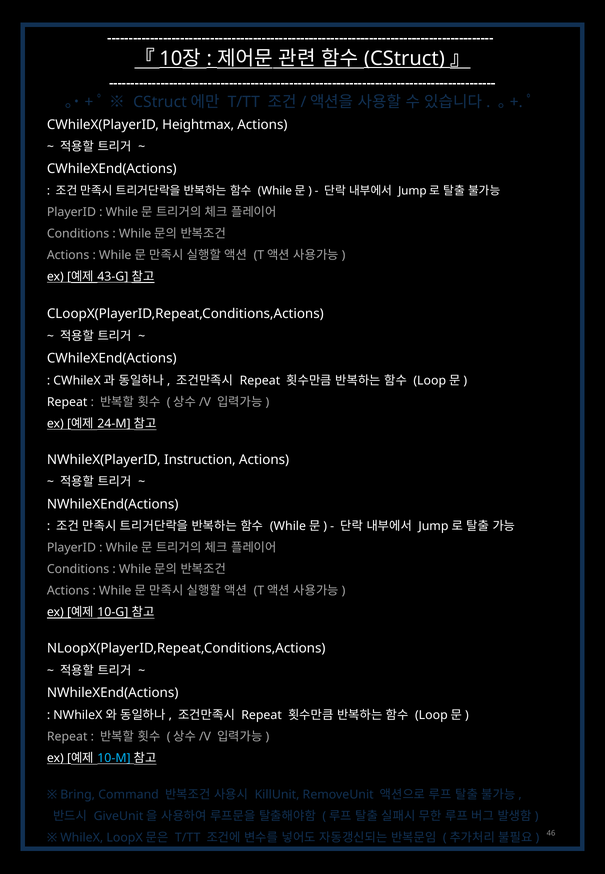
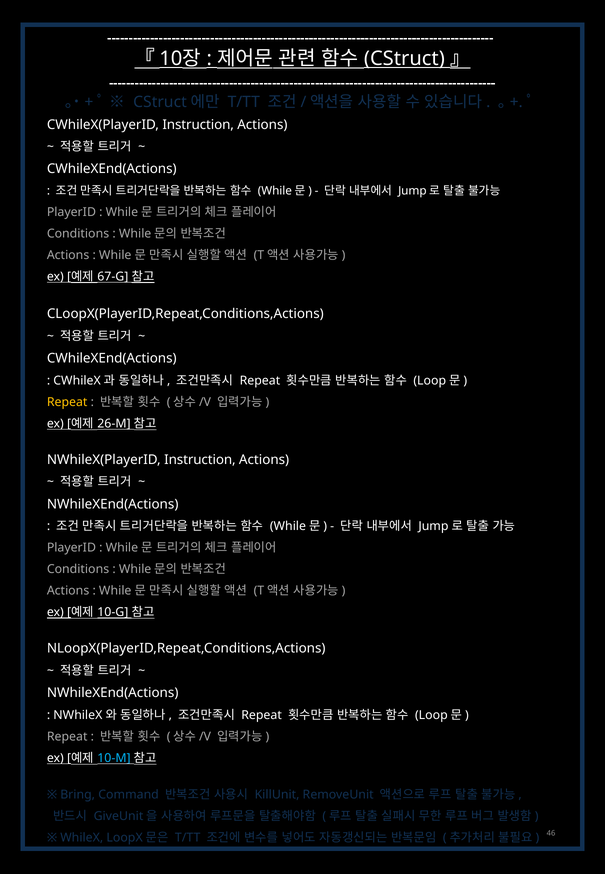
CWhileX(PlayerID Heightmax: Heightmax -> Instruction (198, 125)
43-G: 43-G -> 67-G (113, 277)
Repeat colour: white -> yellow (67, 402)
24-M: 24-M -> 26-M (114, 424)
